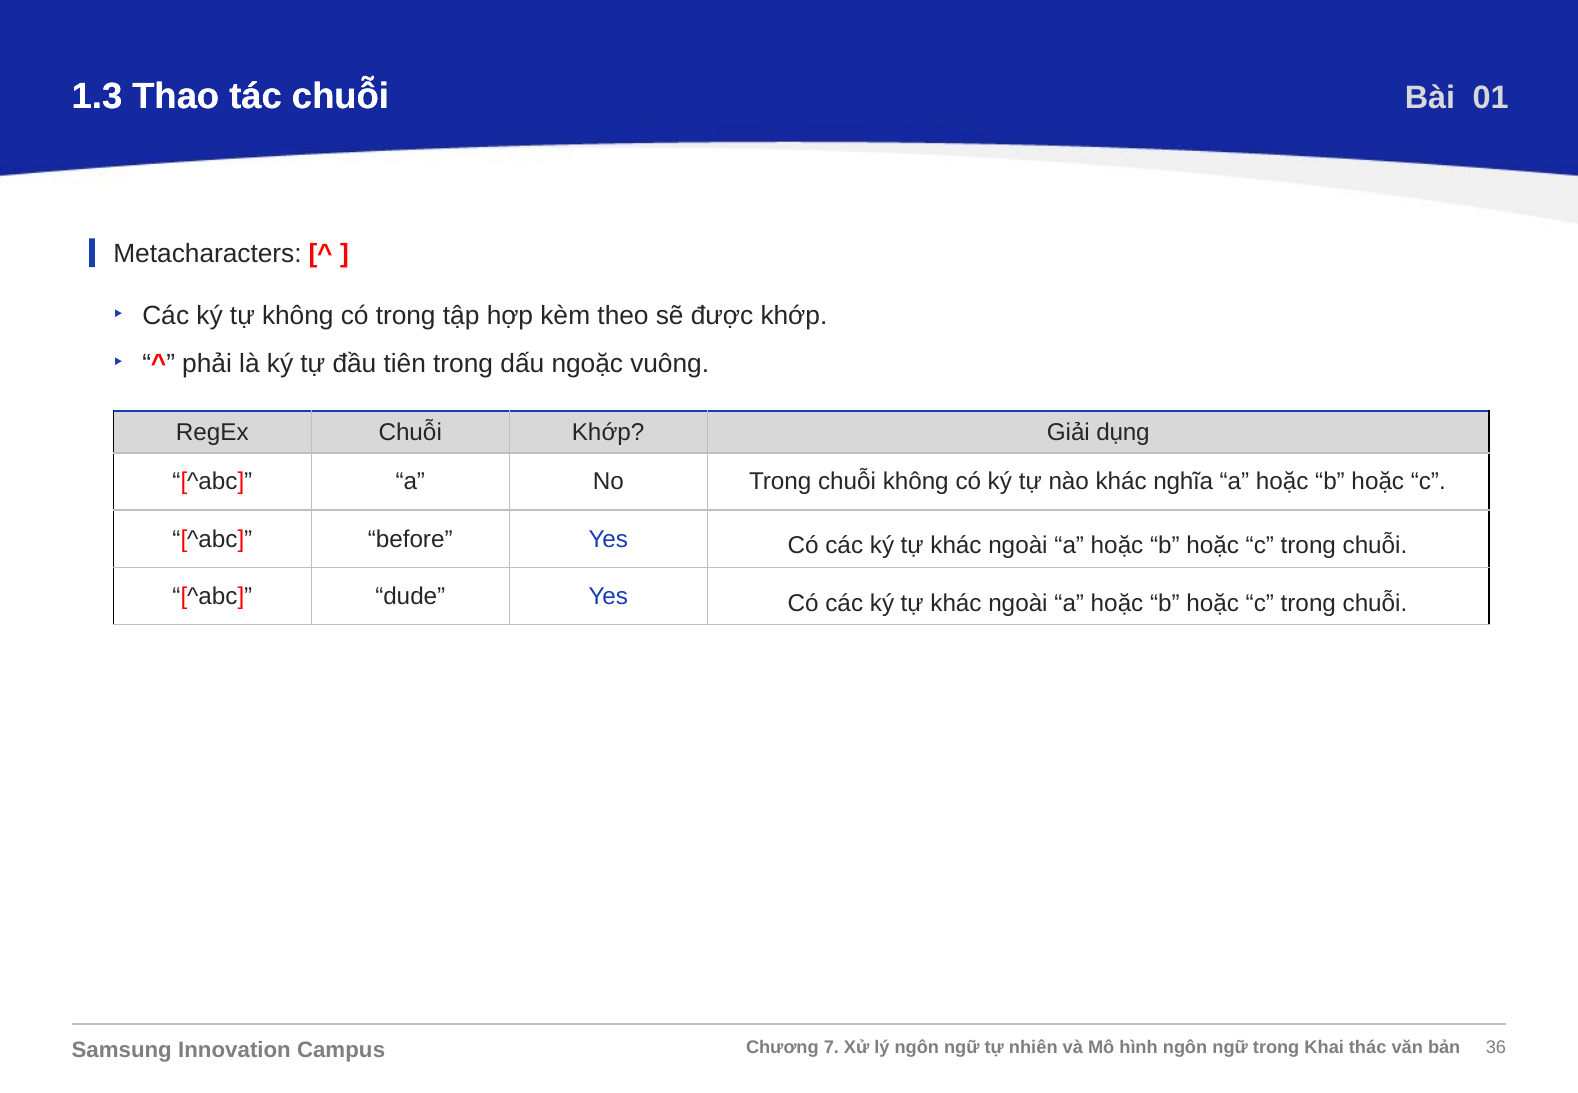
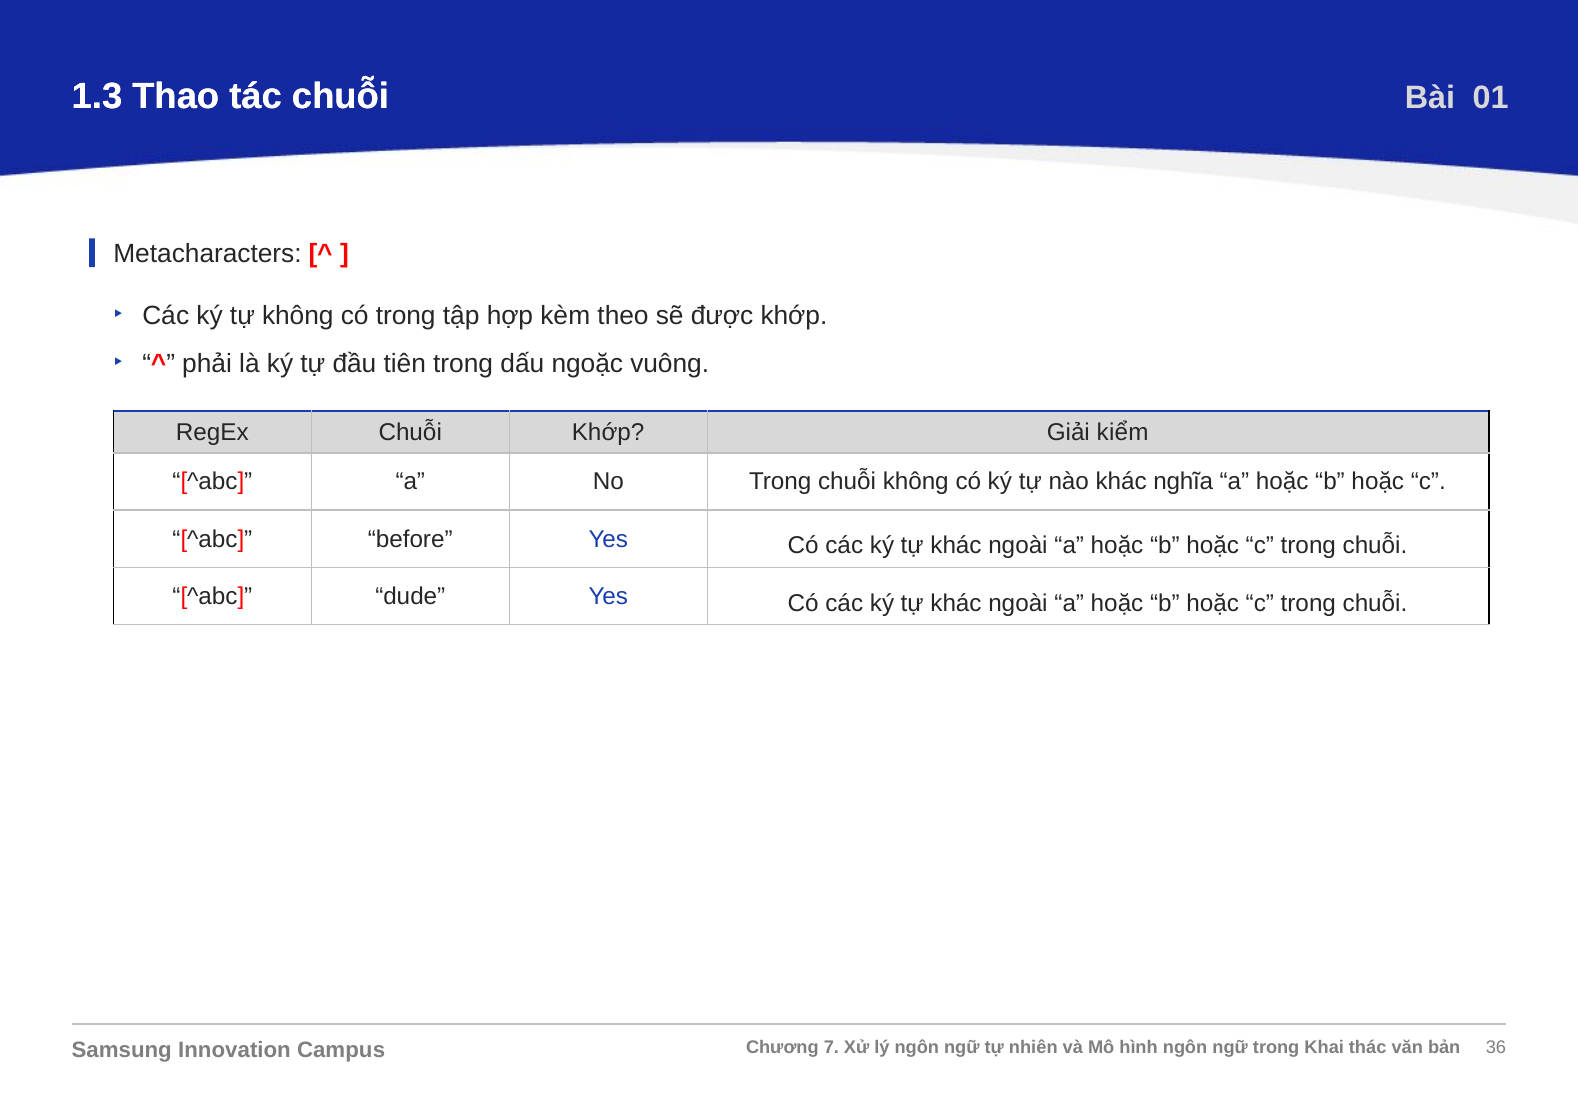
dụng: dụng -> kiểm (1123, 432)
